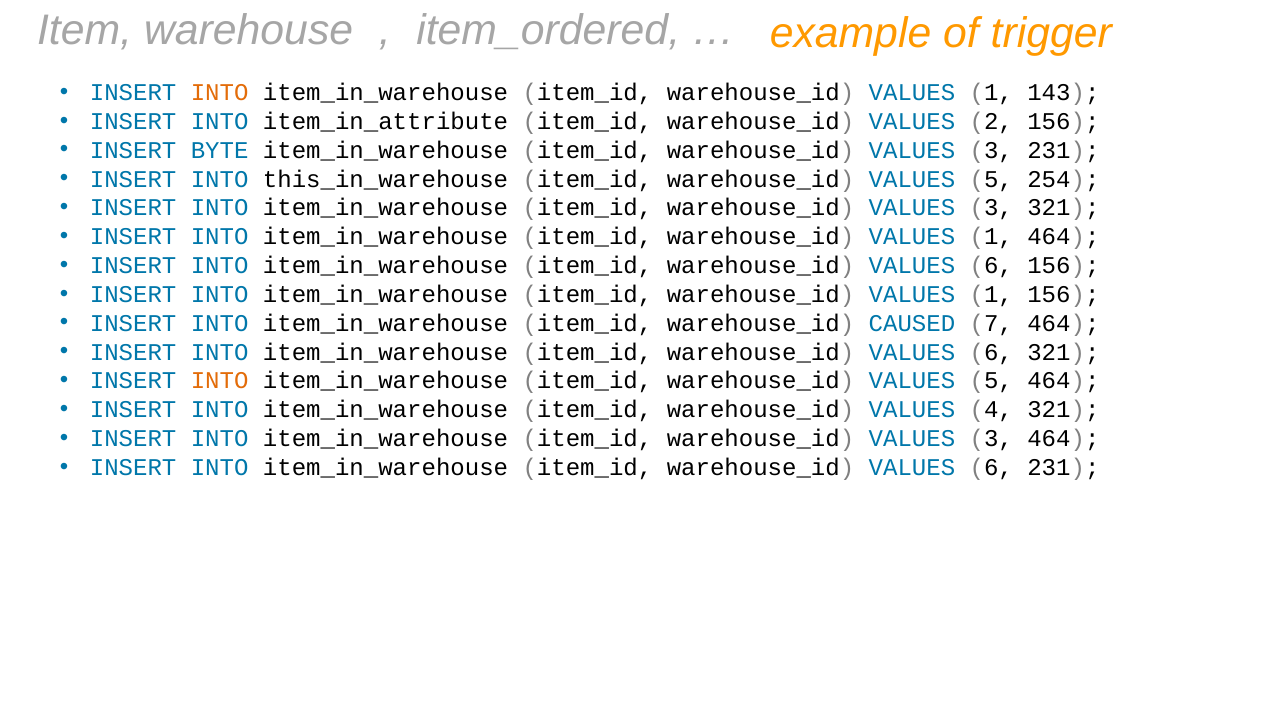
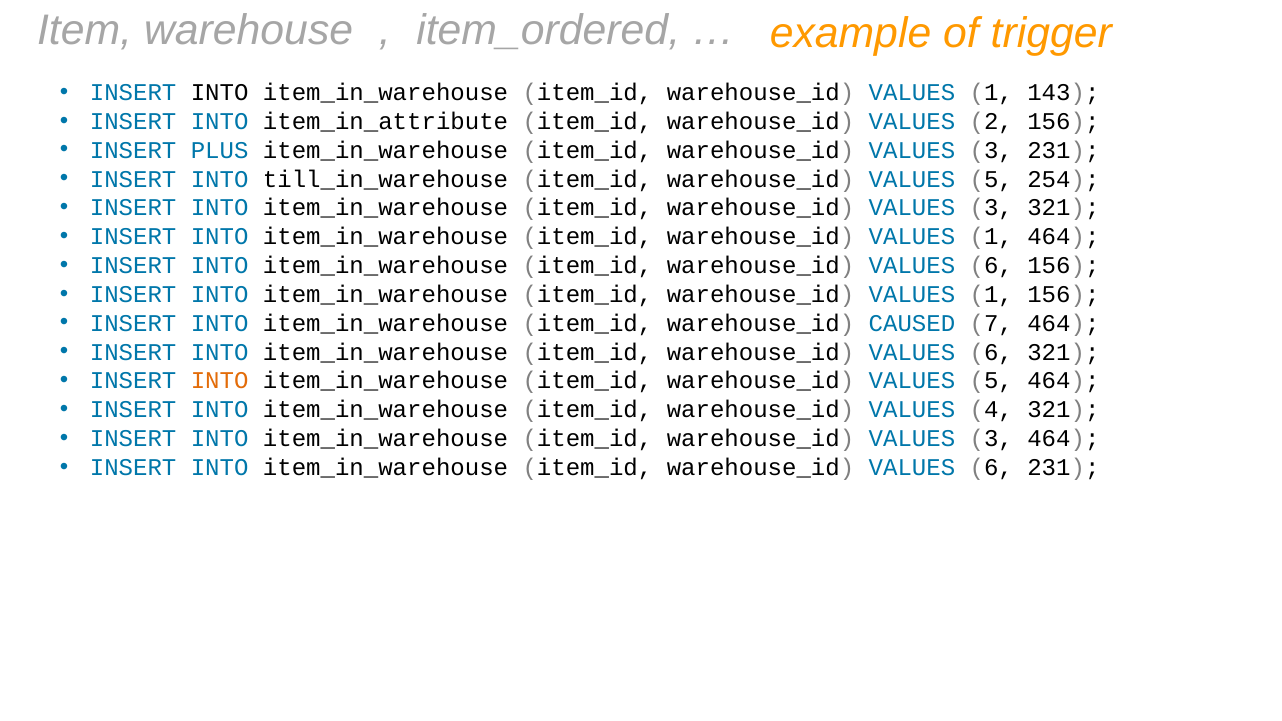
INTO colour: orange -> black (220, 93)
BYTE: BYTE -> PLUS (220, 150)
this_in_warehouse: this_in_warehouse -> till_in_warehouse (386, 179)
